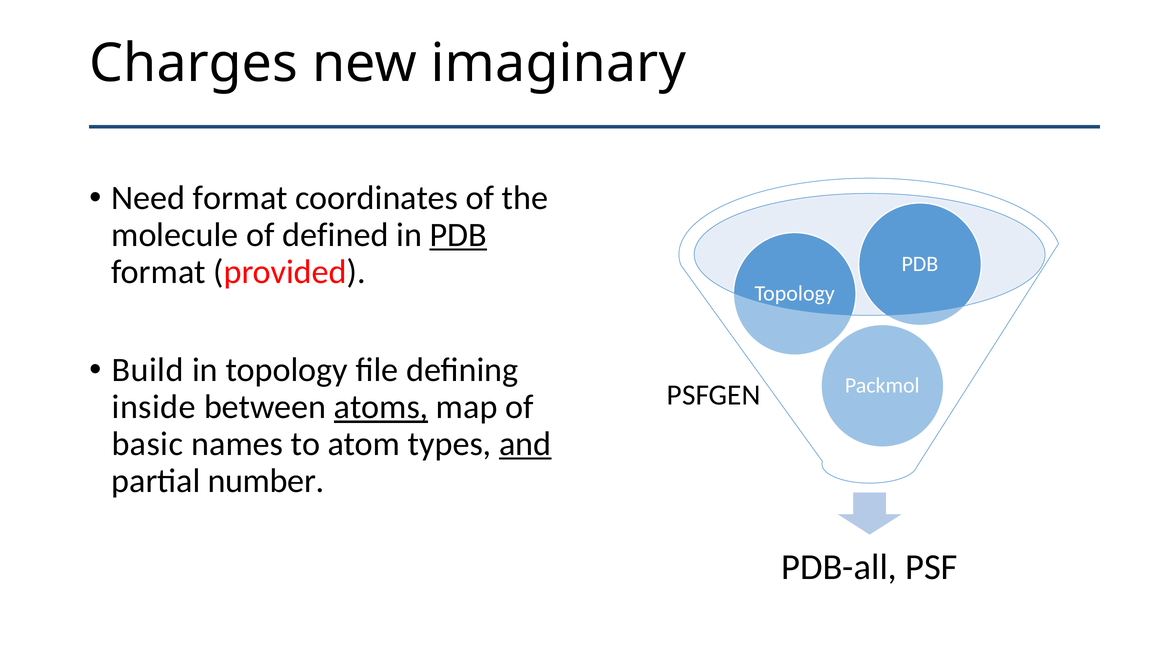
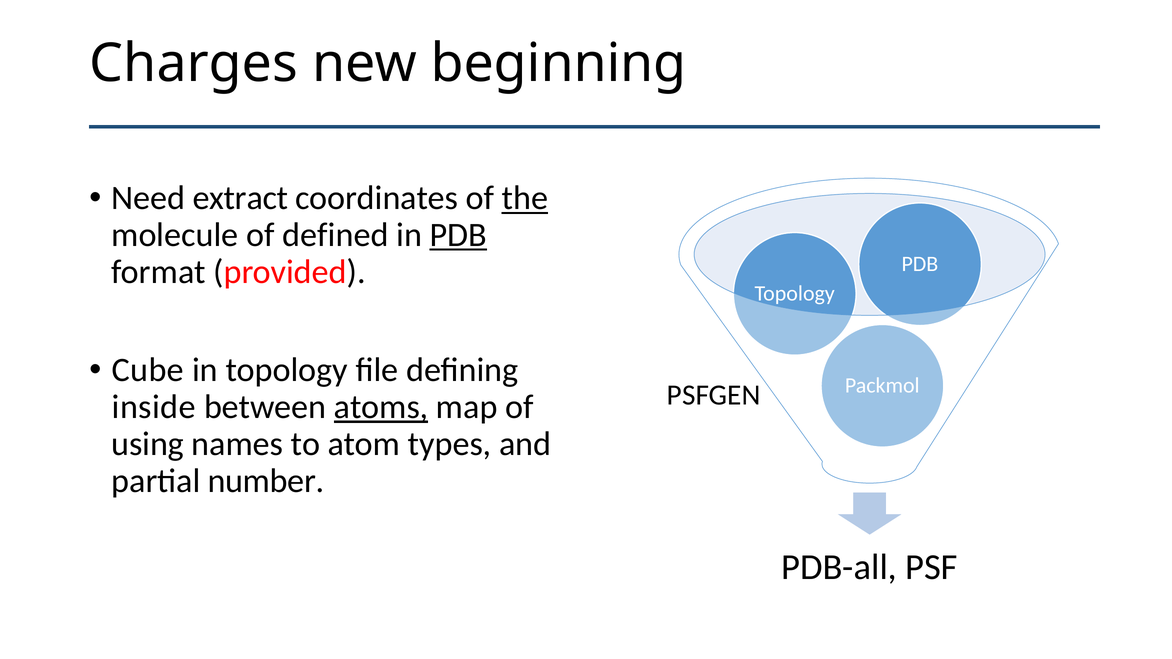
imaginary: imaginary -> beginning (559, 63)
Need format: format -> extract (240, 198)
the underline: none -> present (525, 198)
Build: Build -> Cube (148, 370)
basic: basic -> using (148, 444)
and underline: present -> none (525, 444)
